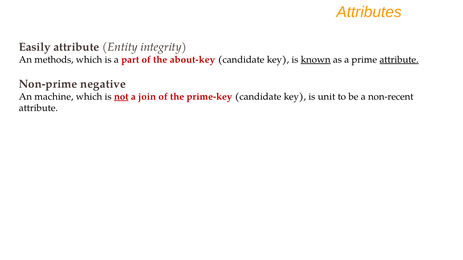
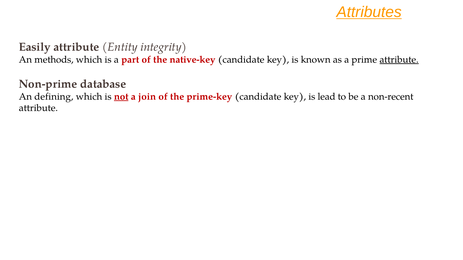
Attributes underline: none -> present (369, 12)
about-key: about-key -> native-key (193, 60)
known underline: present -> none (316, 60)
negative: negative -> database (103, 84)
machine: machine -> defining (54, 97)
unit: unit -> lead (327, 97)
